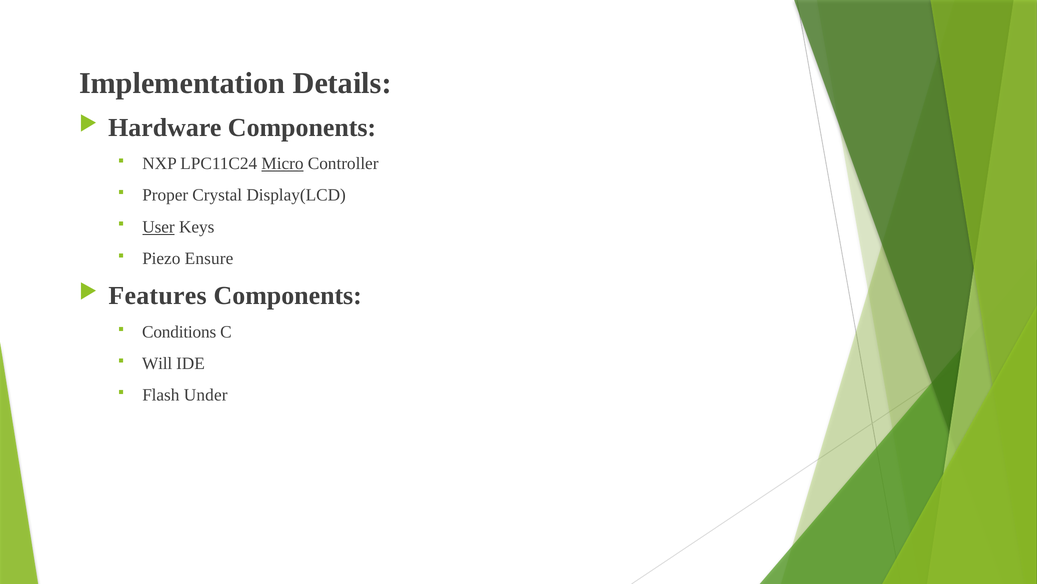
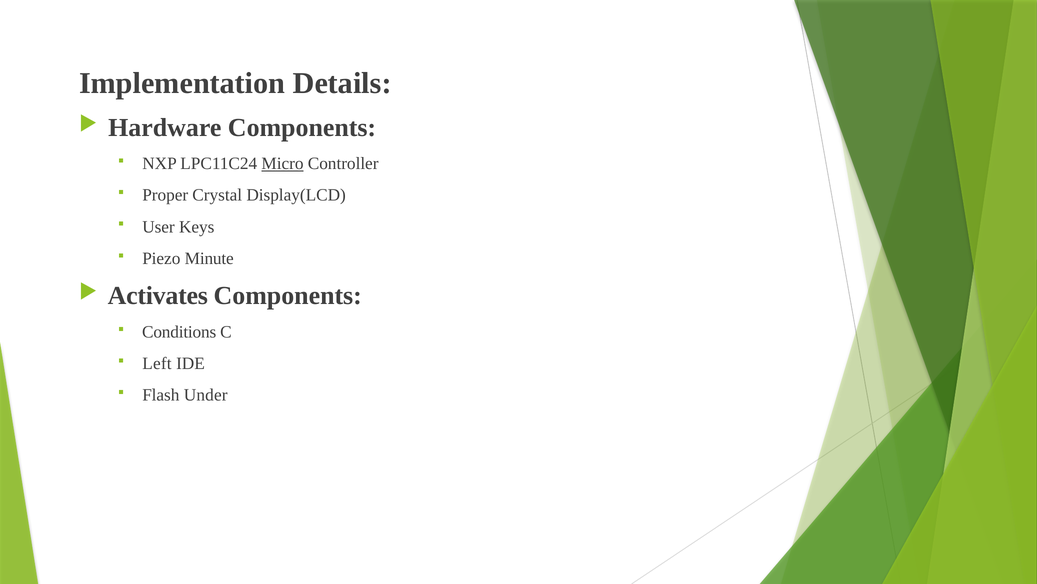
User underline: present -> none (158, 227)
Ensure: Ensure -> Minute (209, 258)
Features: Features -> Activates (158, 295)
Will: Will -> Left (157, 363)
